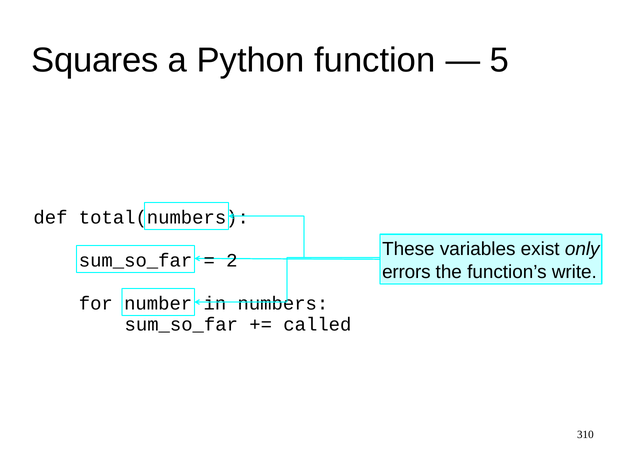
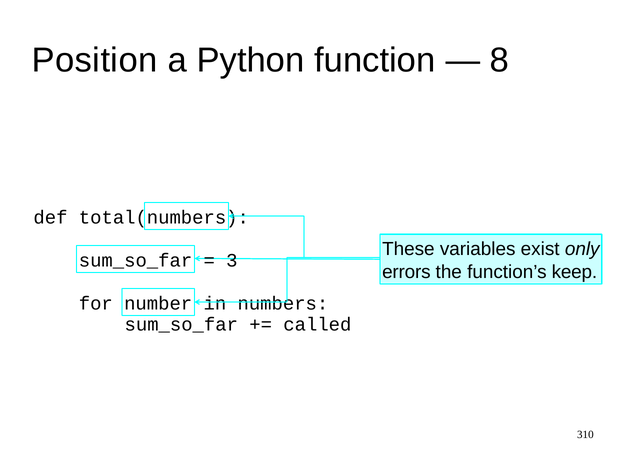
Squares: Squares -> Position (95, 60)
5: 5 -> 8 (500, 60)
2: 2 -> 3 (232, 260)
write: write -> keep (574, 272)
